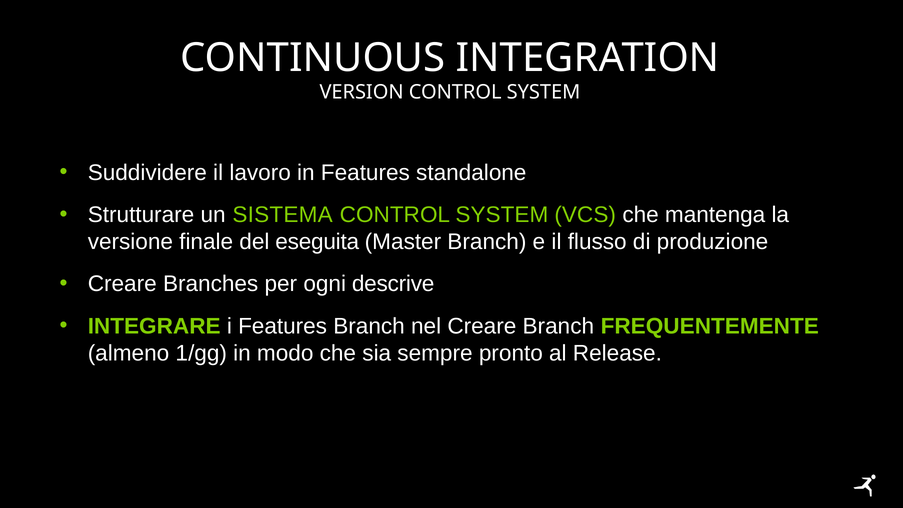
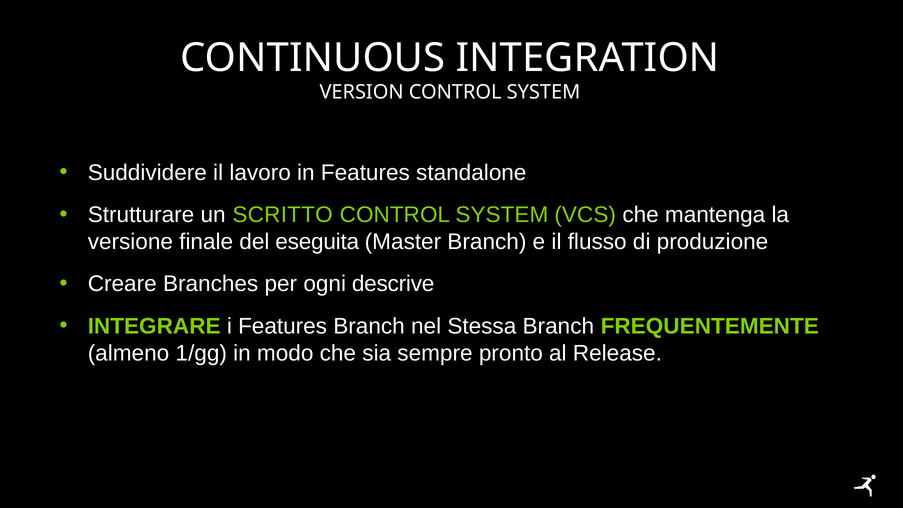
SISTEMA: SISTEMA -> SCRITTO (283, 215)
nel Creare: Creare -> Stessa (482, 326)
